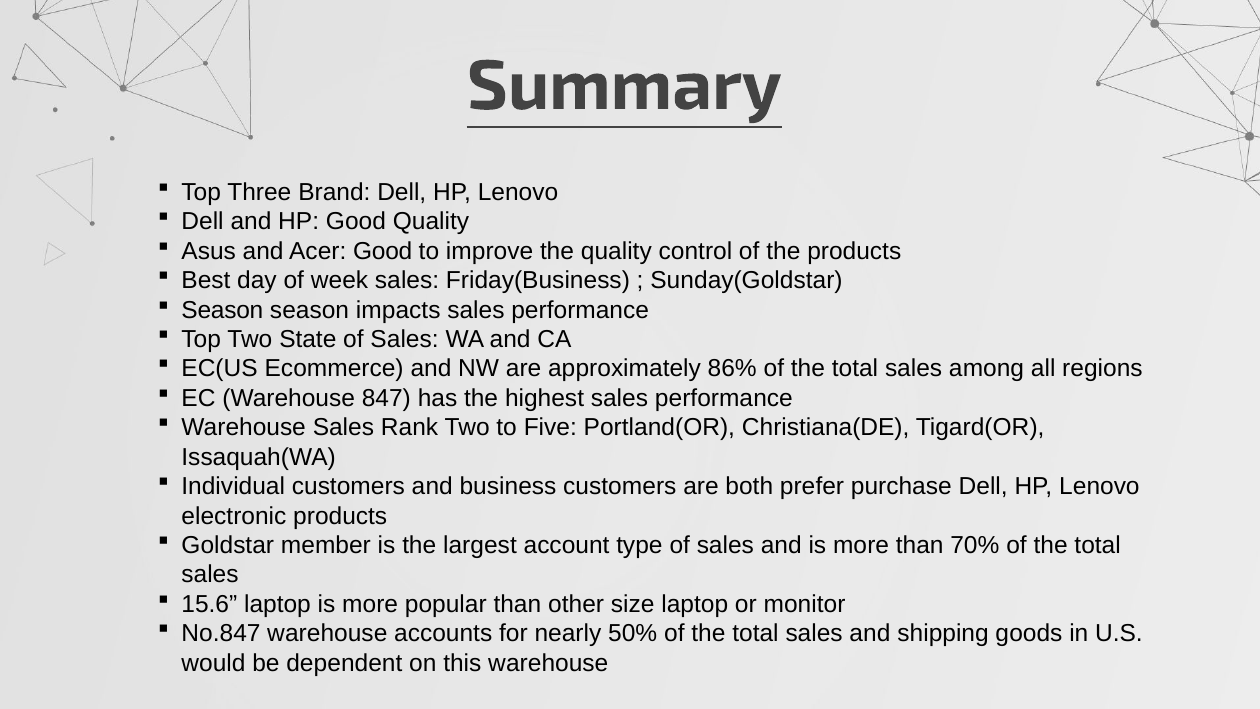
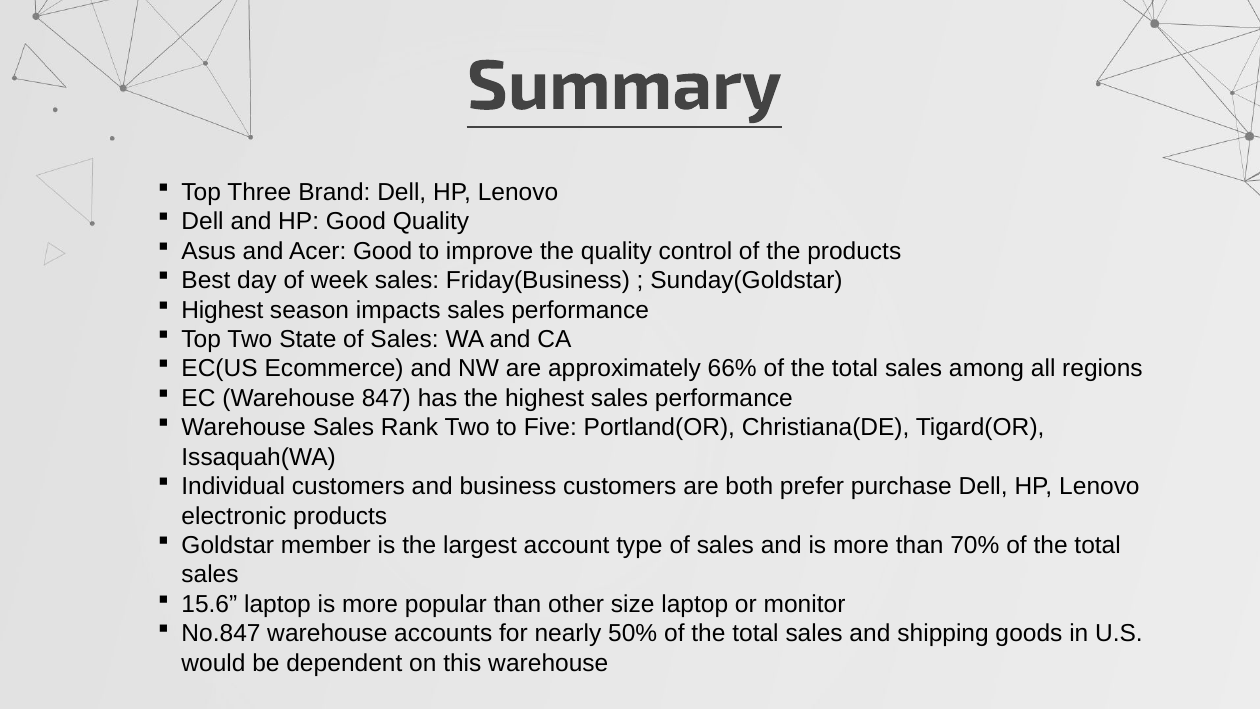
Season: Season -> Highest (222, 310)
86%: 86% -> 66% (732, 369)
